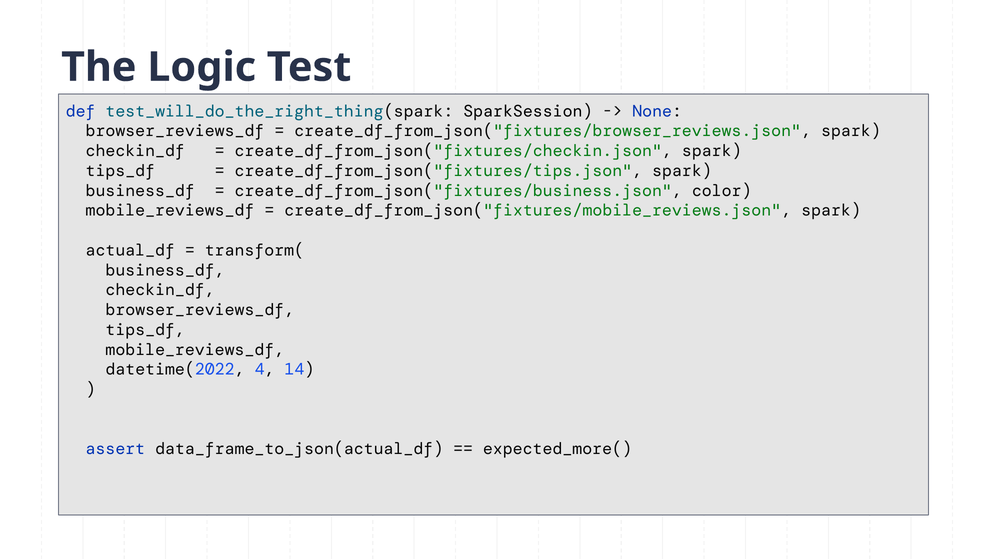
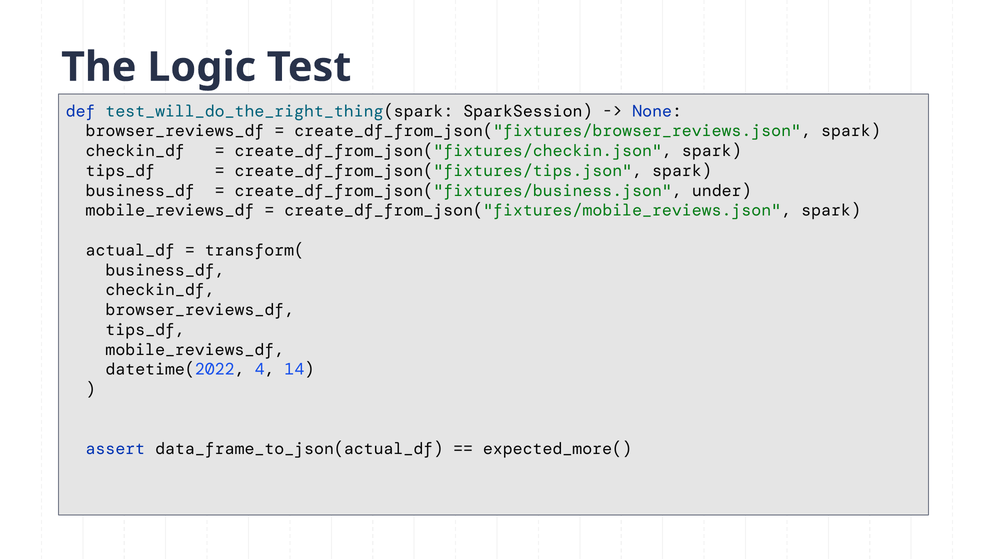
color: color -> under (722, 191)
